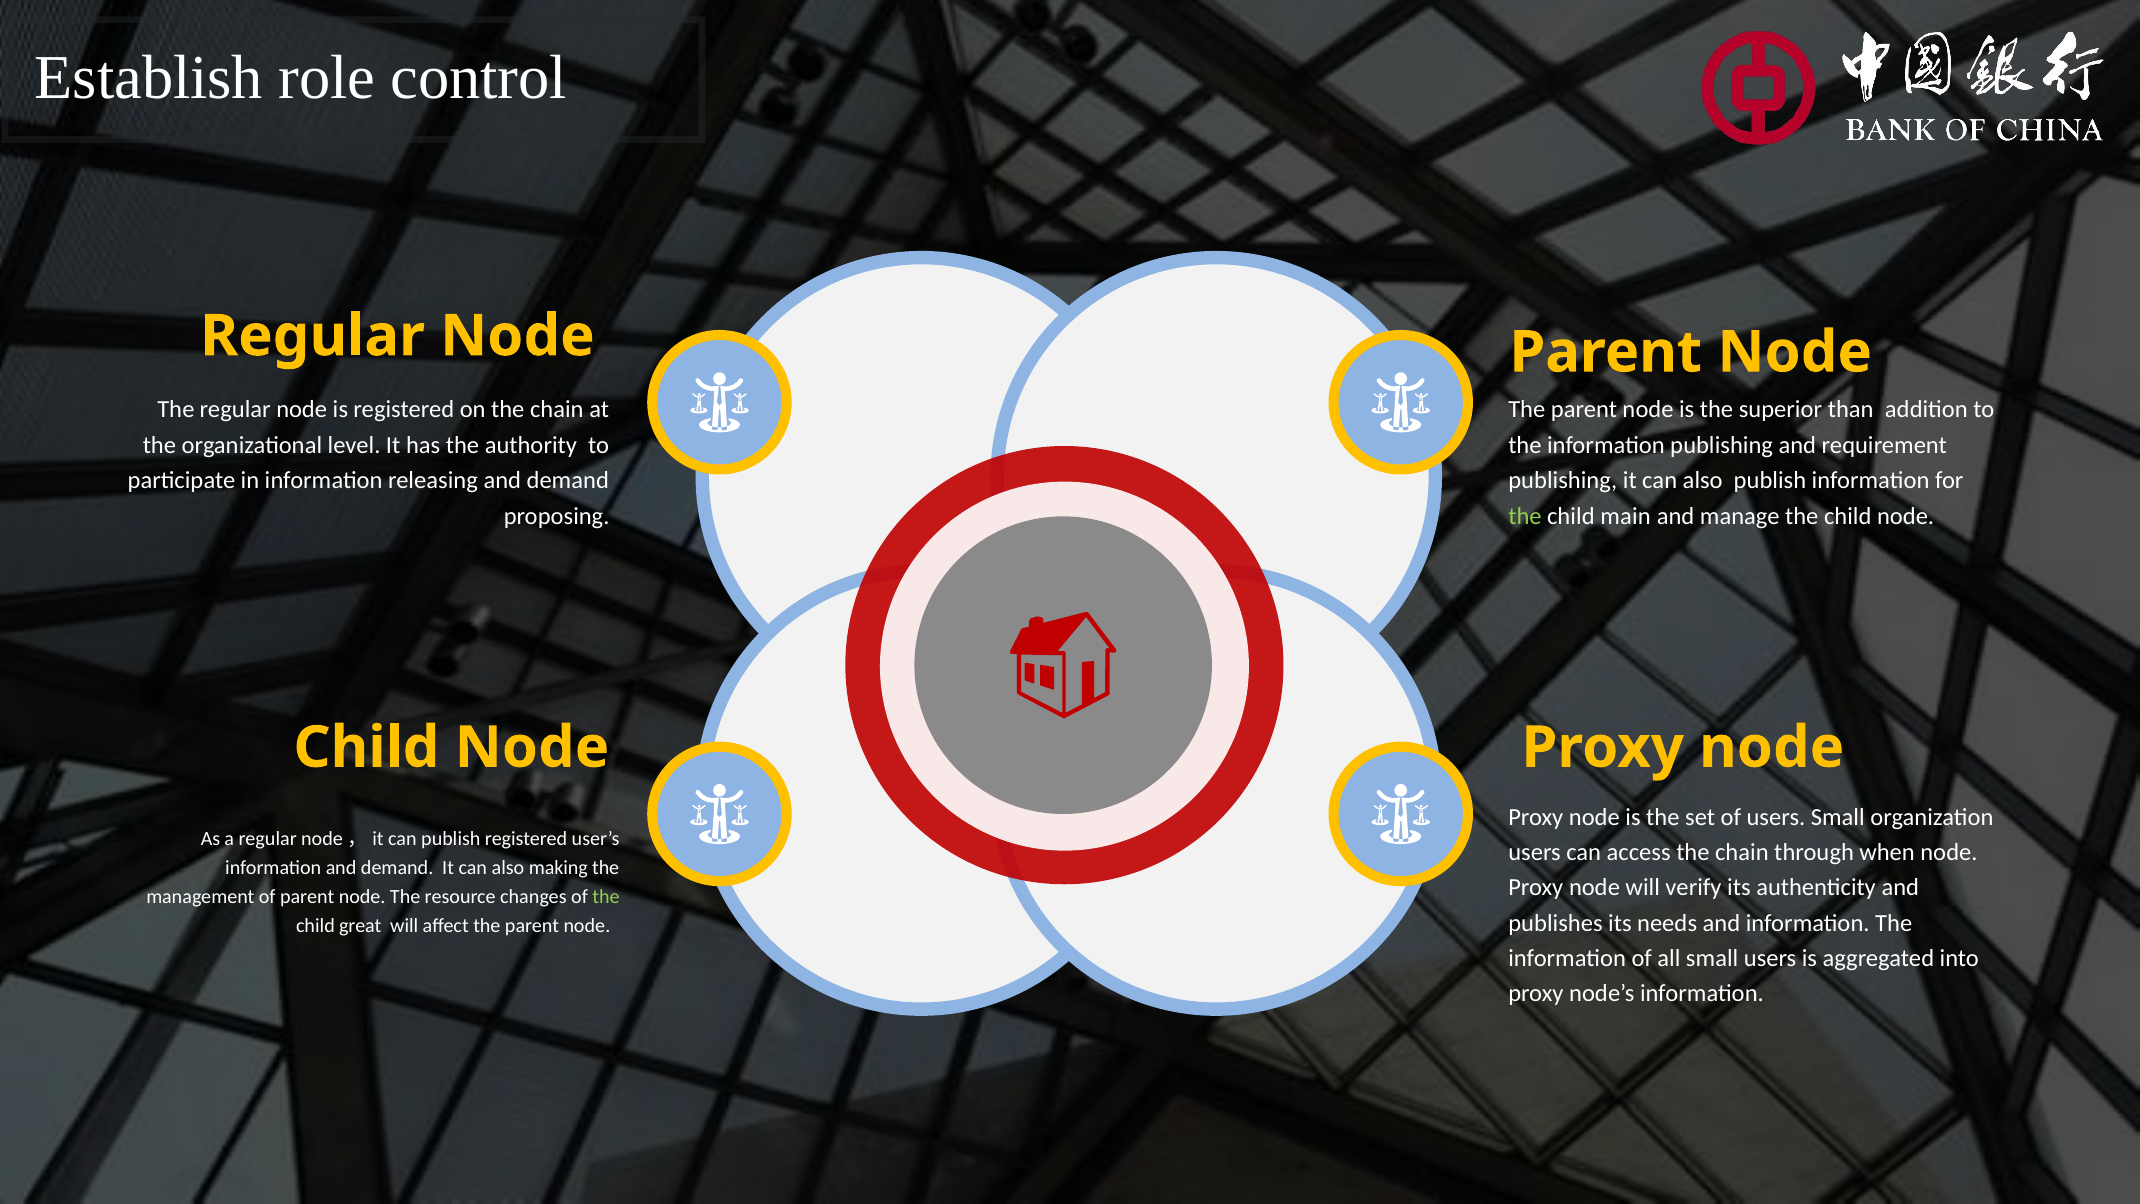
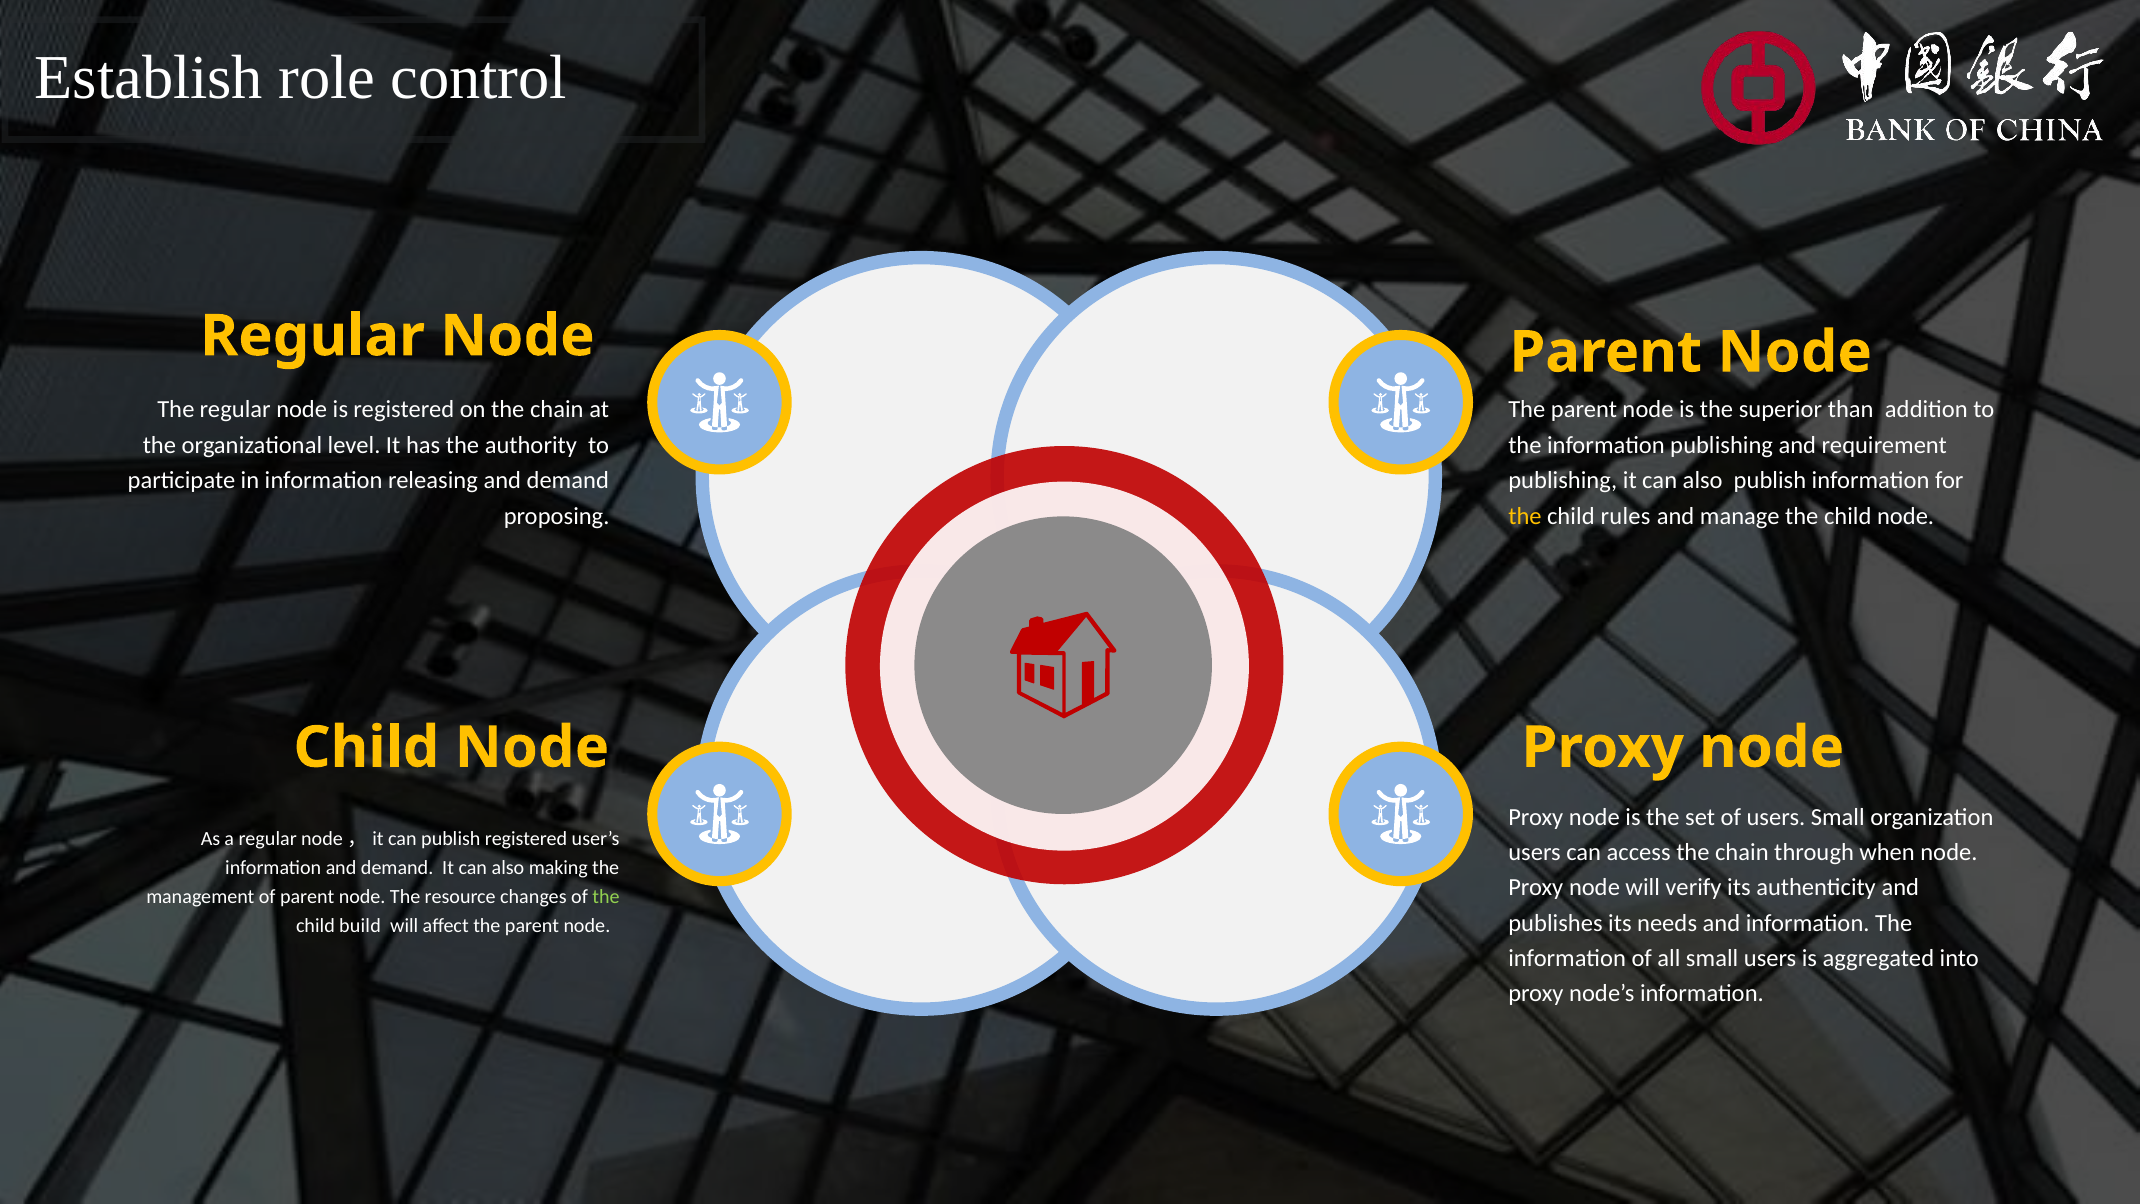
the colour: light green -> yellow (1525, 516)
main: main -> rules (1626, 516)
great: great -> build (360, 926)
